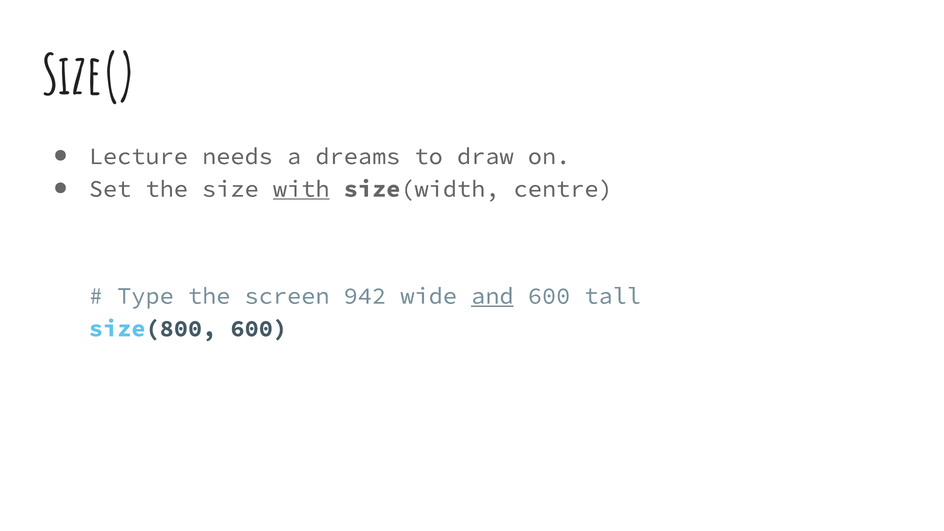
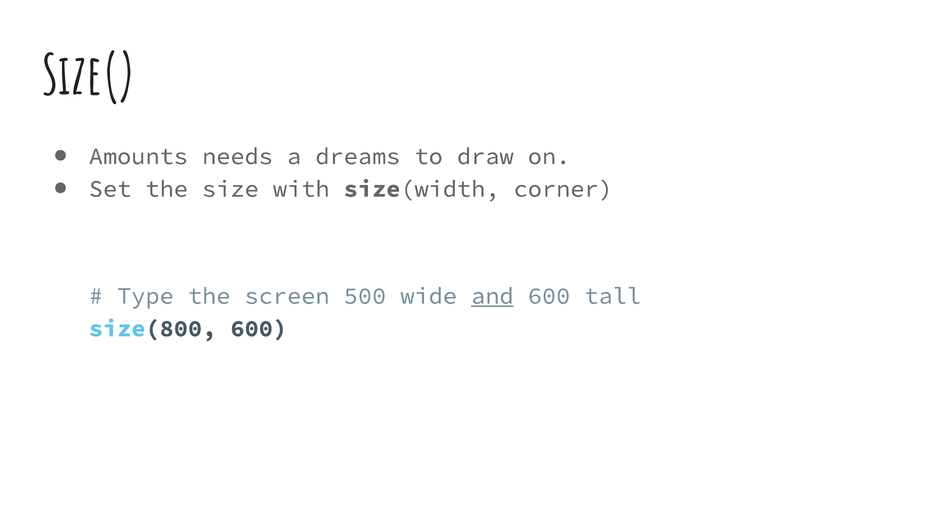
Lecture: Lecture -> Amounts (138, 156)
with underline: present -> none (301, 189)
centre: centre -> corner (563, 189)
942: 942 -> 500 (365, 296)
